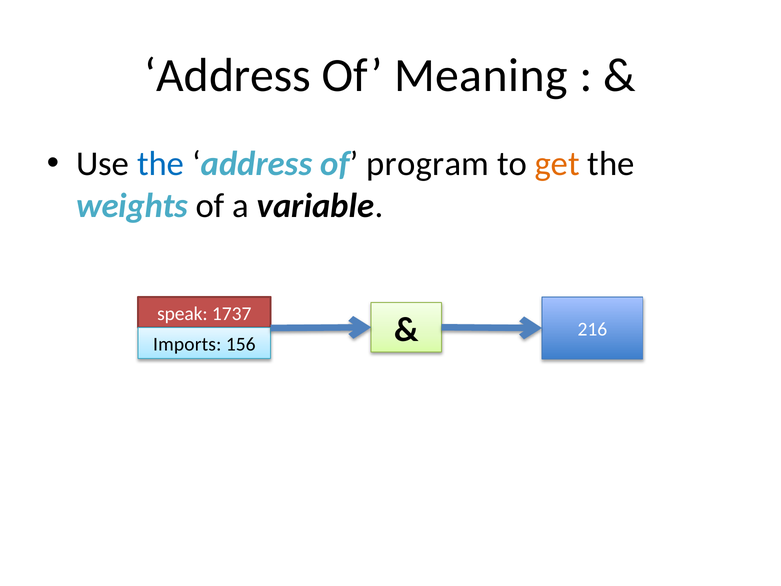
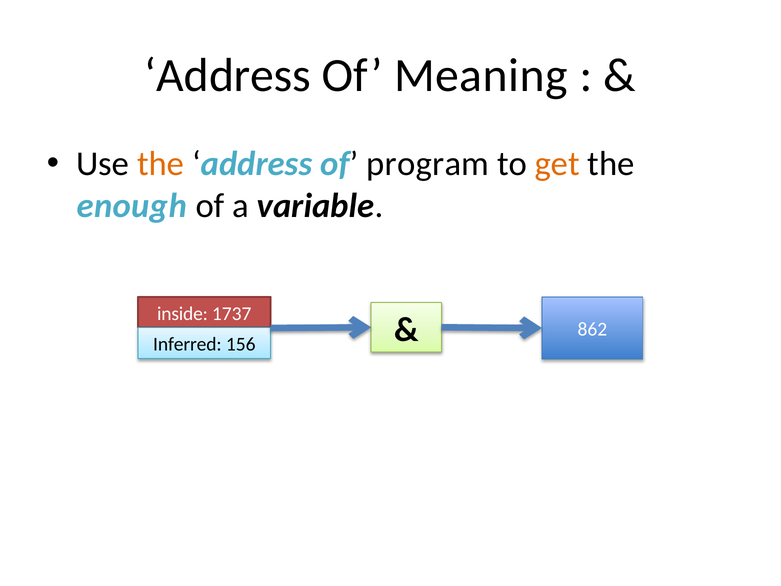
the colour: blue -> orange (161, 164)
weights: weights -> enough (132, 206)
speak: speak -> inside (182, 313)
Imports: Imports -> Inferred (187, 344)
216: 216 -> 862 (592, 329)
